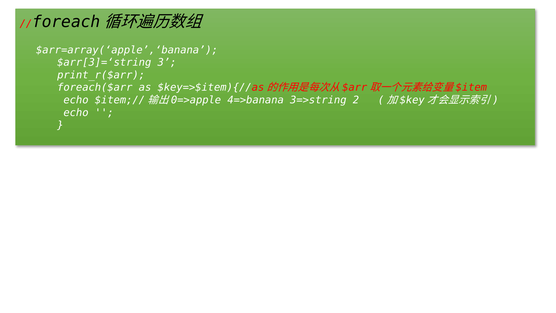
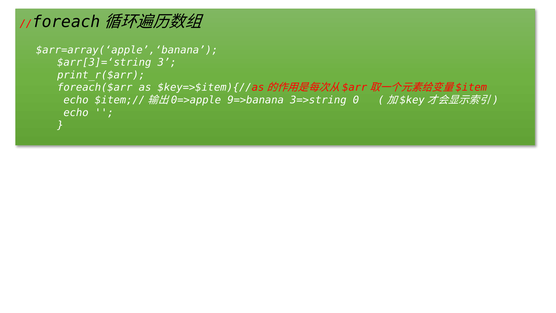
4=>banana: 4=>banana -> 9=>banana (256, 100)
2: 2 -> 0 (356, 100)
